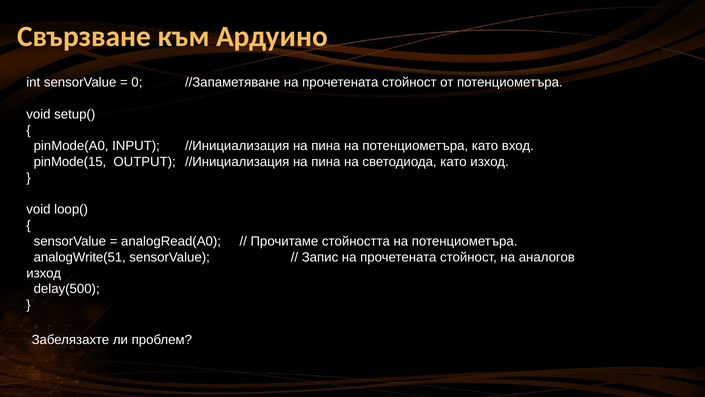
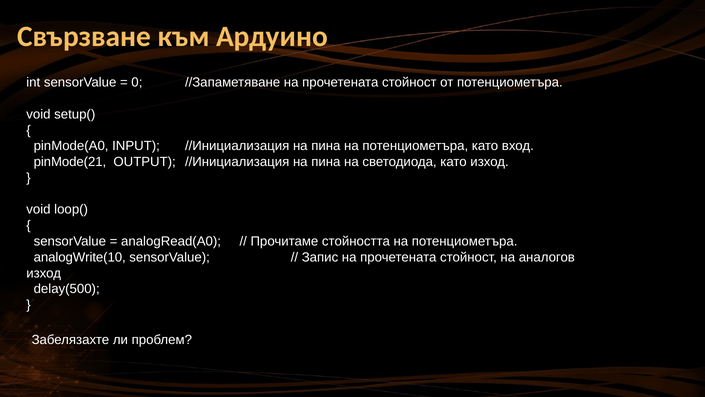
pinMode(15: pinMode(15 -> pinMode(21 (70, 162)
analogWrite(51: analogWrite(51 -> analogWrite(10 (80, 257)
